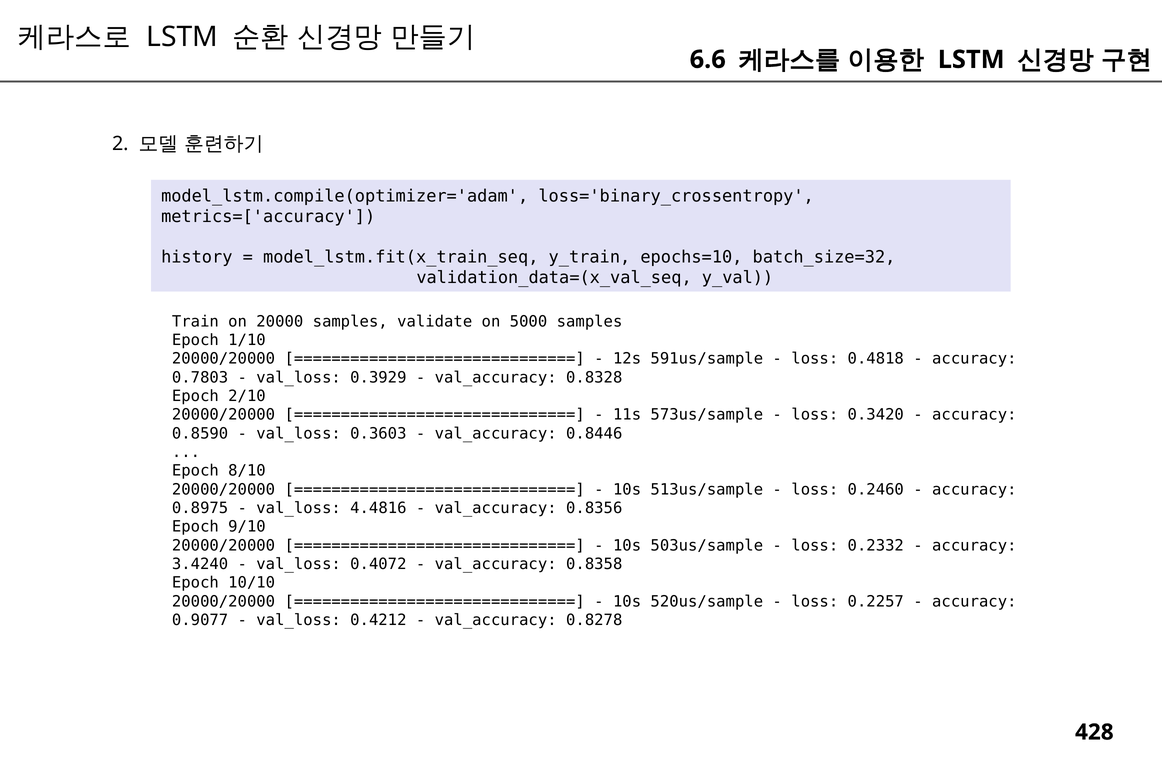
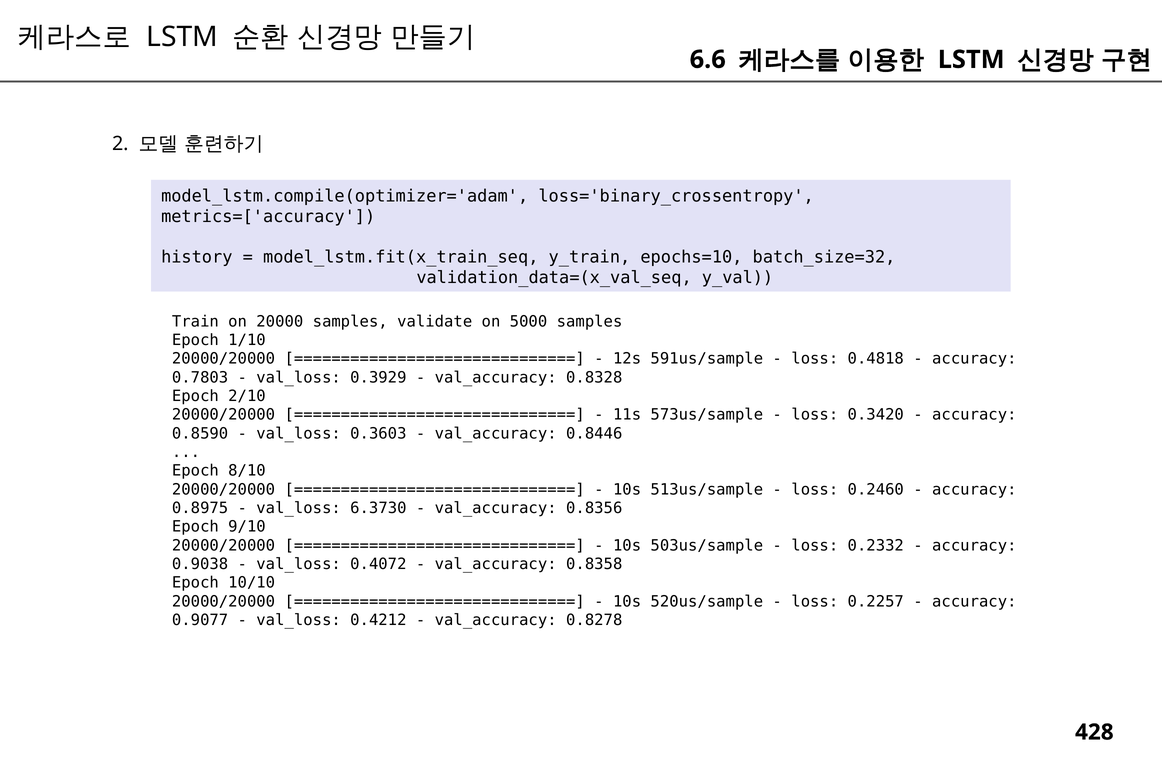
4.4816: 4.4816 -> 6.3730 (378, 508)
3.4240: 3.4240 -> 0.9038 (200, 564)
